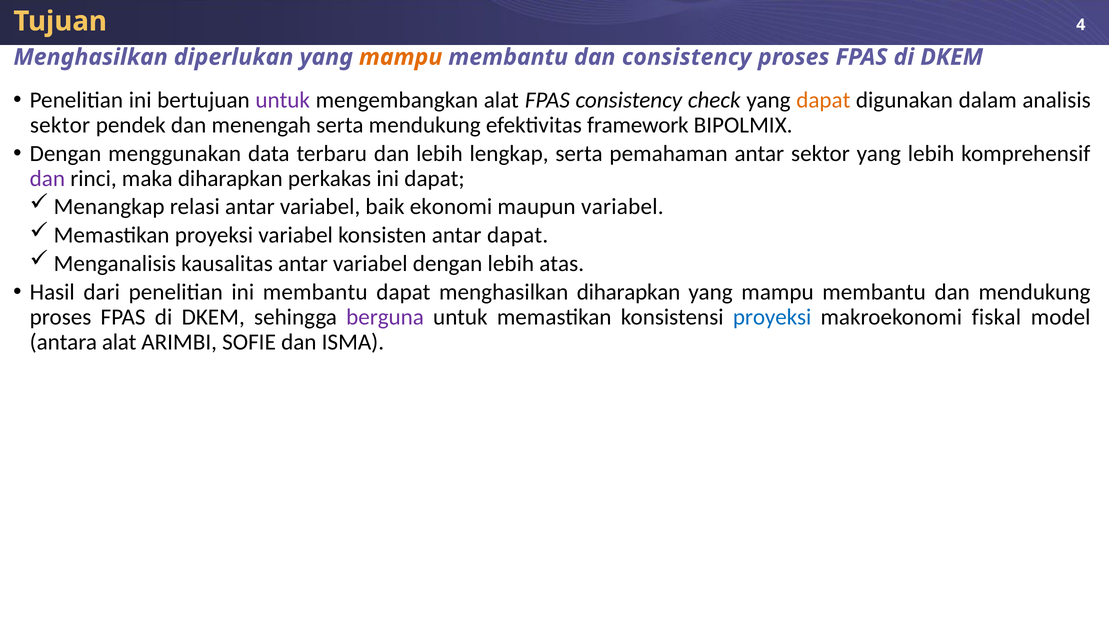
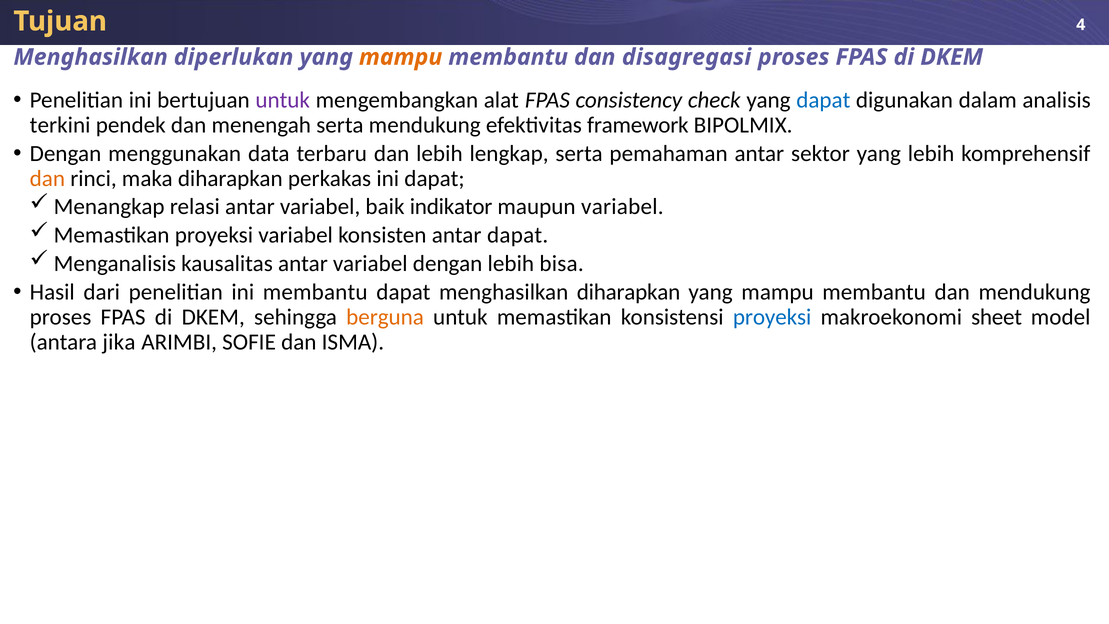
dan consistency: consistency -> disagregasi (687, 57)
dapat colour: orange -> blue (823, 100)
sektor: sektor -> terkini (60, 125)
dan colour: purple -> orange (47, 178)
ekonomi: ekonomi -> indikator (451, 207)
atas: atas -> bisa (562, 264)
berguna colour: purple -> orange (385, 317)
fiskal: fiskal -> sheet (997, 317)
antara alat: alat -> jika (119, 342)
